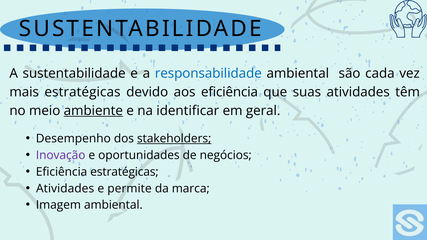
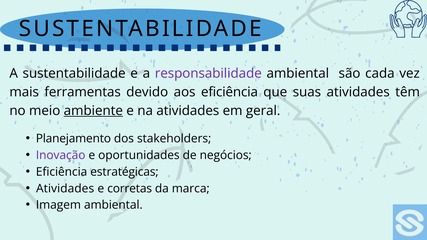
responsabilidade colour: blue -> purple (208, 73)
mais estratégicas: estratégicas -> ferramentas (83, 92)
na identificar: identificar -> atividades (188, 111)
Desempenho: Desempenho -> Planejamento (73, 139)
stakeholders underline: present -> none (174, 139)
permite: permite -> corretas (130, 189)
